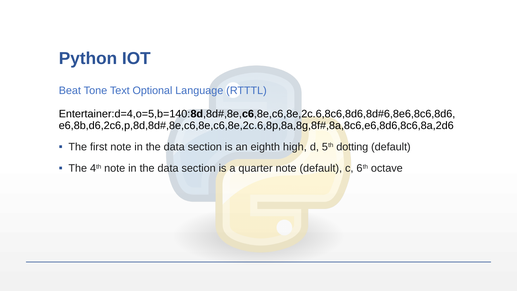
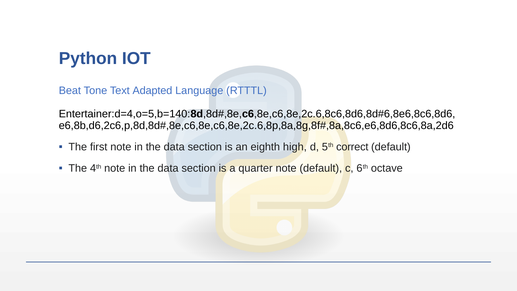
Optional: Optional -> Adapted (152, 91)
dotting: dotting -> correct (352, 147)
